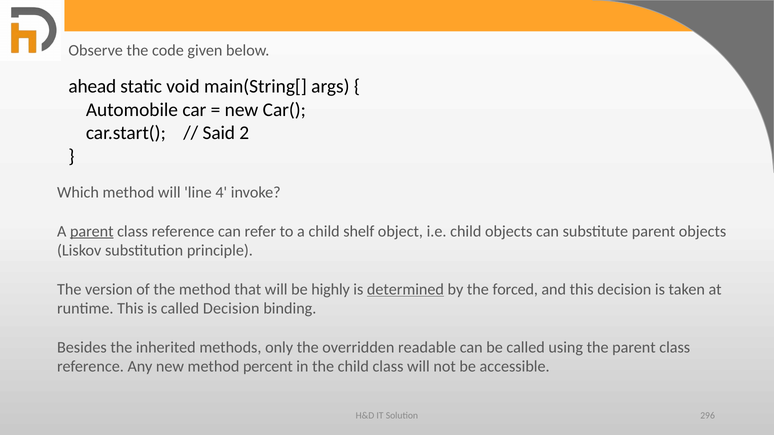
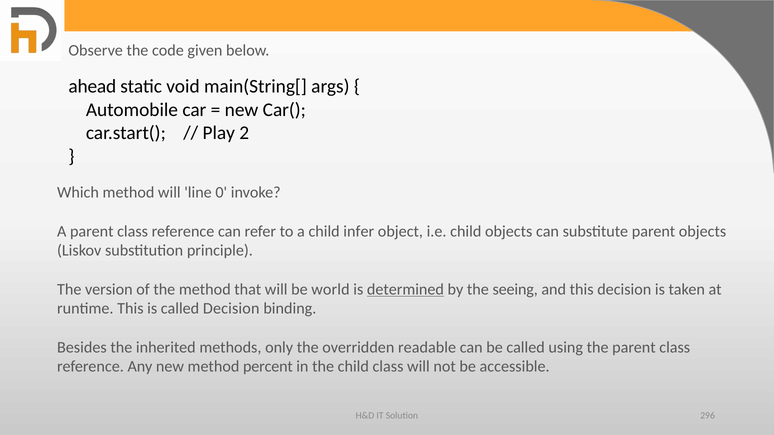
Said: Said -> Play (219, 133)
4: 4 -> 0 (221, 193)
parent underline: present -> none (92, 231)
shelf: shelf -> infer (359, 231)
highly: highly -> world (330, 290)
forced: forced -> seeing (515, 290)
